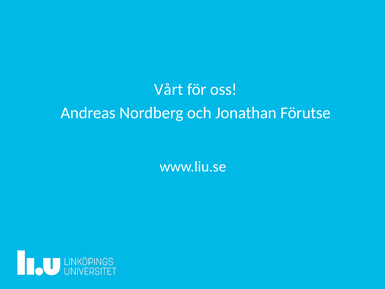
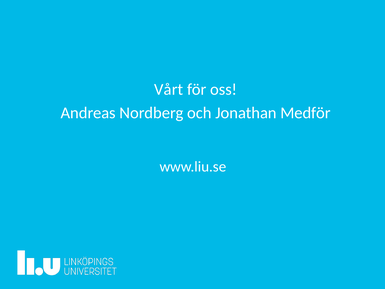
Förutse: Förutse -> Medför (306, 113)
